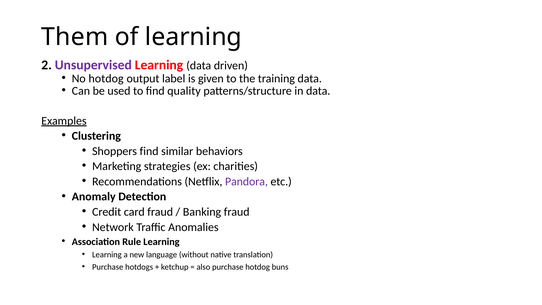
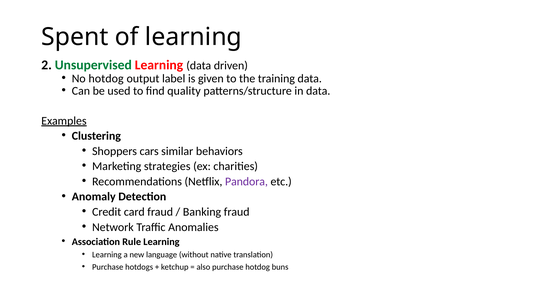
Them: Them -> Spent (75, 37)
Unsupervised colour: purple -> green (93, 65)
Shoppers find: find -> cars (149, 151)
